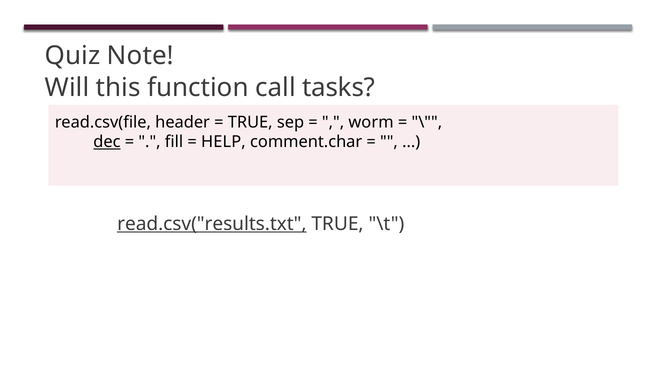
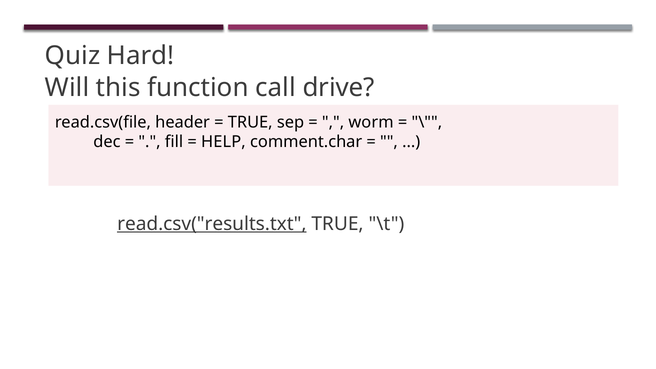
Note: Note -> Hard (141, 56)
tasks: tasks -> drive (339, 88)
dec underline: present -> none (107, 142)
